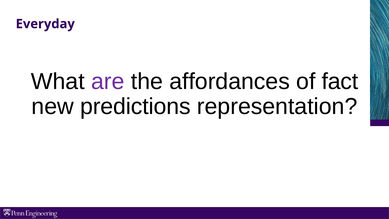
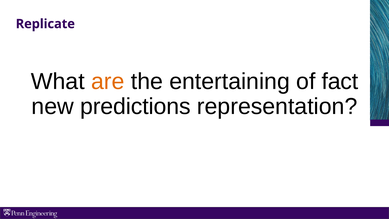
Everyday: Everyday -> Replicate (45, 24)
are colour: purple -> orange (108, 82)
affordances: affordances -> entertaining (230, 82)
